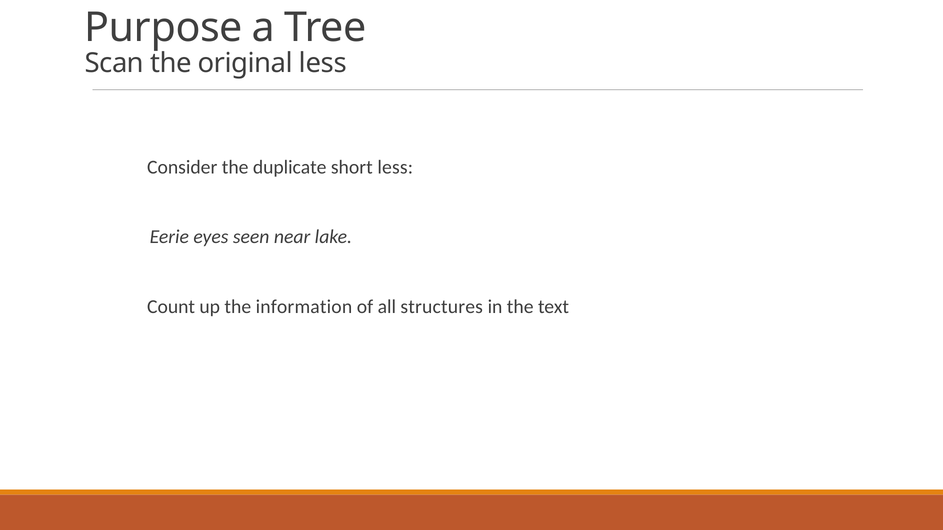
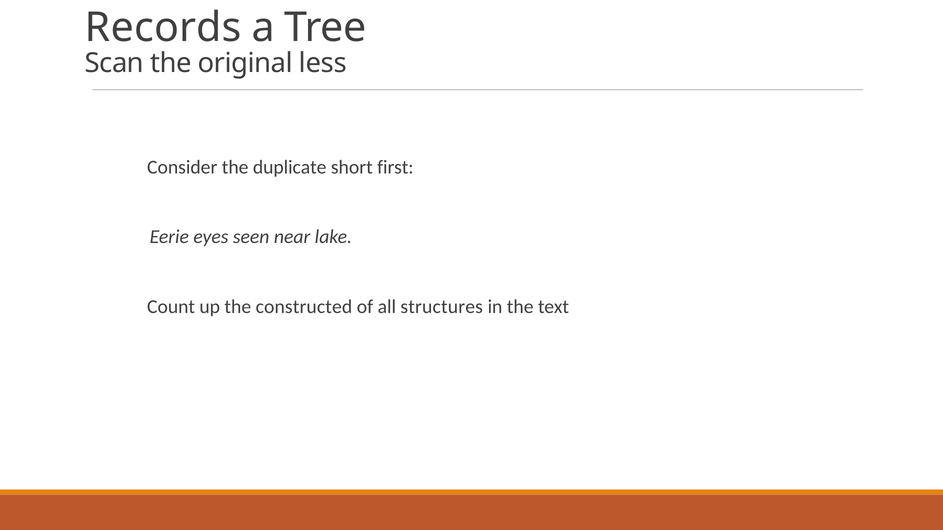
Purpose: Purpose -> Records (163, 28)
short less: less -> first (395, 167)
information: information -> constructed (304, 307)
